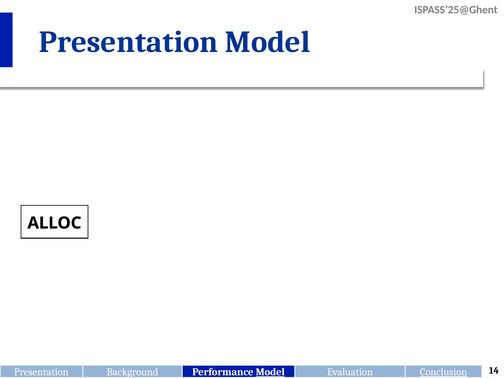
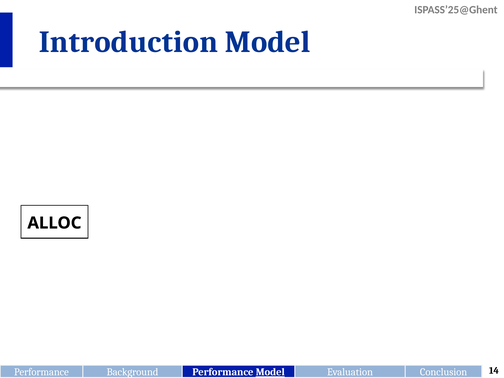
Presentation: Presentation -> Introduction (128, 42)
Presentation: Presentation -> Performance (41, 372)
Conclusion underline: present -> none (444, 372)
